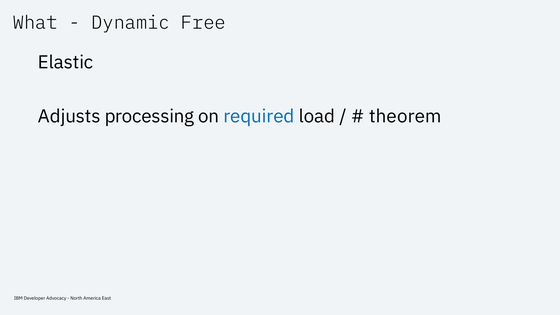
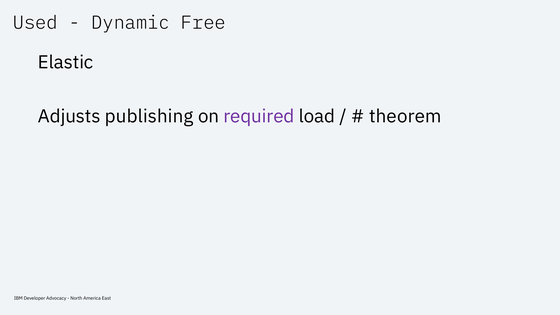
What: What -> Used (35, 23)
processing: processing -> publishing (149, 116)
required colour: blue -> purple (259, 116)
